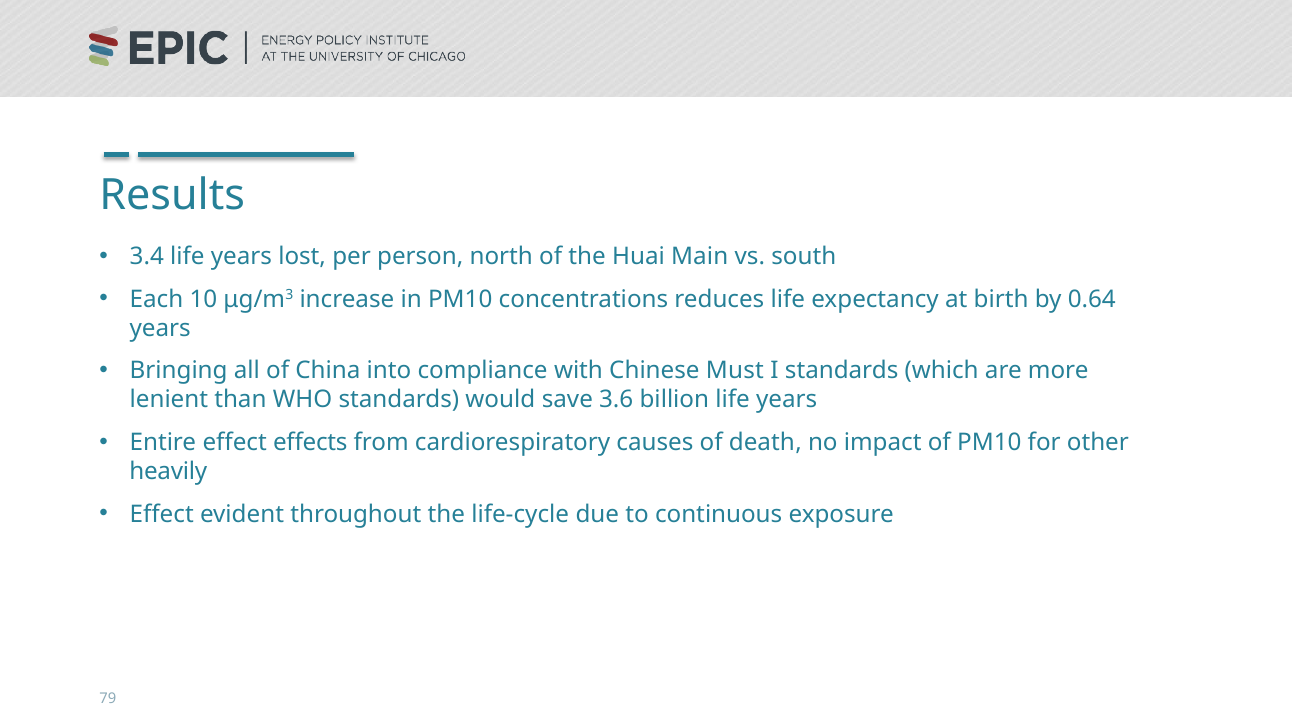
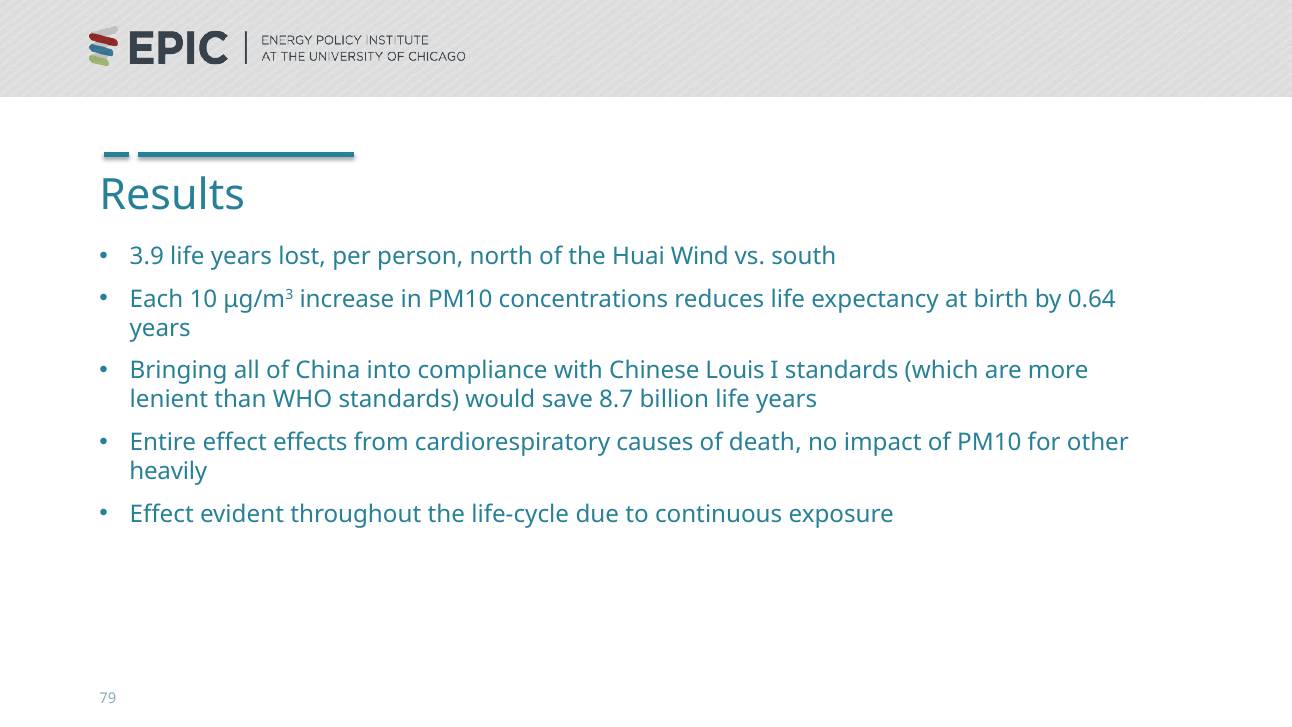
3.4: 3.4 -> 3.9 (147, 257)
Main: Main -> Wind (700, 257)
Must: Must -> Louis (735, 371)
3.6: 3.6 -> 8.7 (616, 400)
